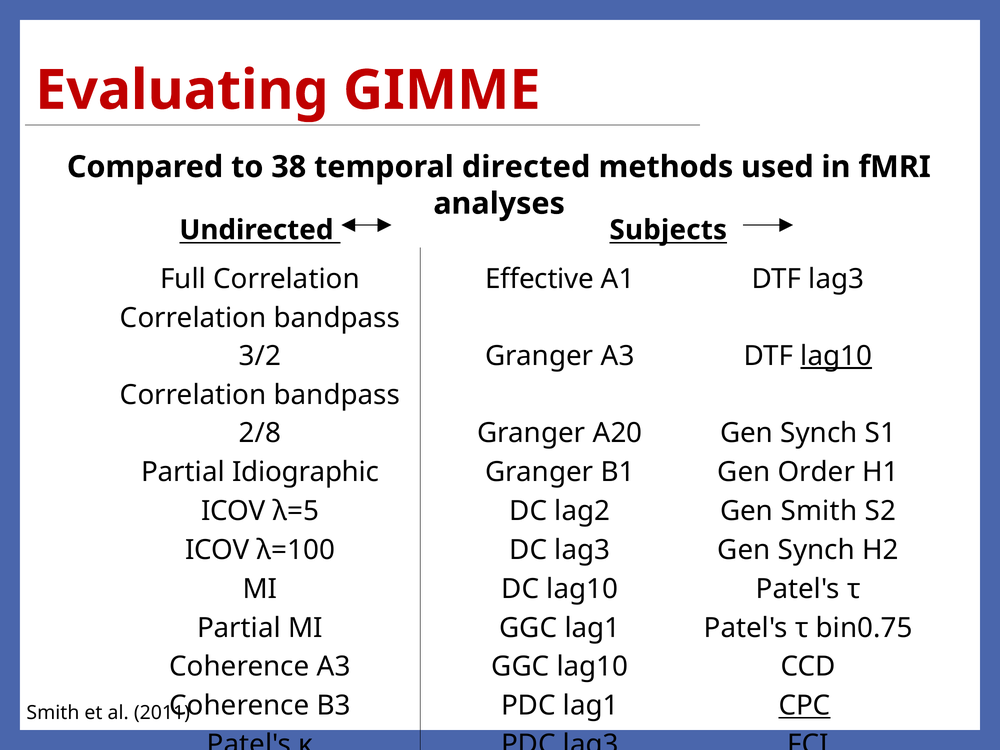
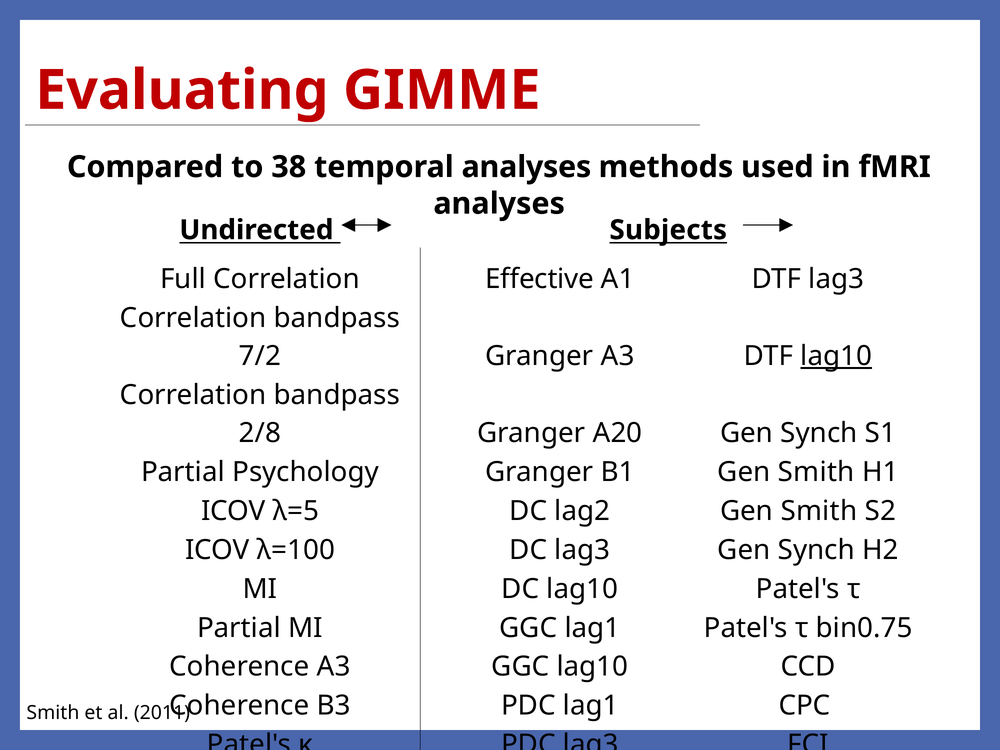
temporal directed: directed -> analyses (526, 167)
3/2: 3/2 -> 7/2 (260, 356)
Idiographic: Idiographic -> Psychology (306, 472)
B1 Gen Order: Order -> Smith (816, 472)
CPC underline: present -> none (805, 706)
